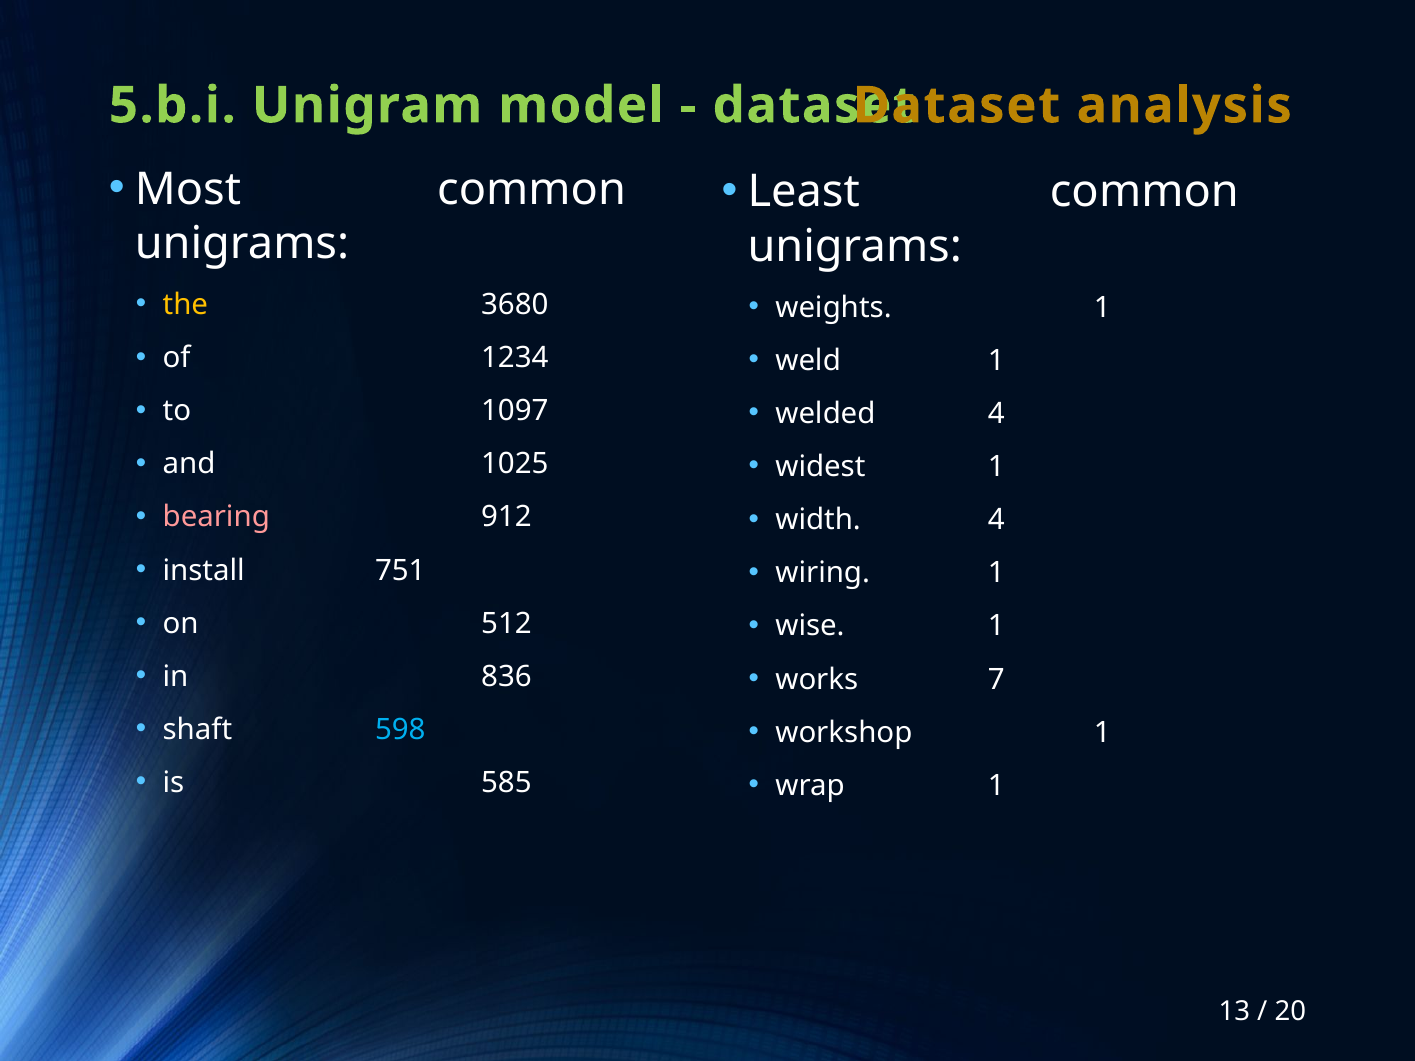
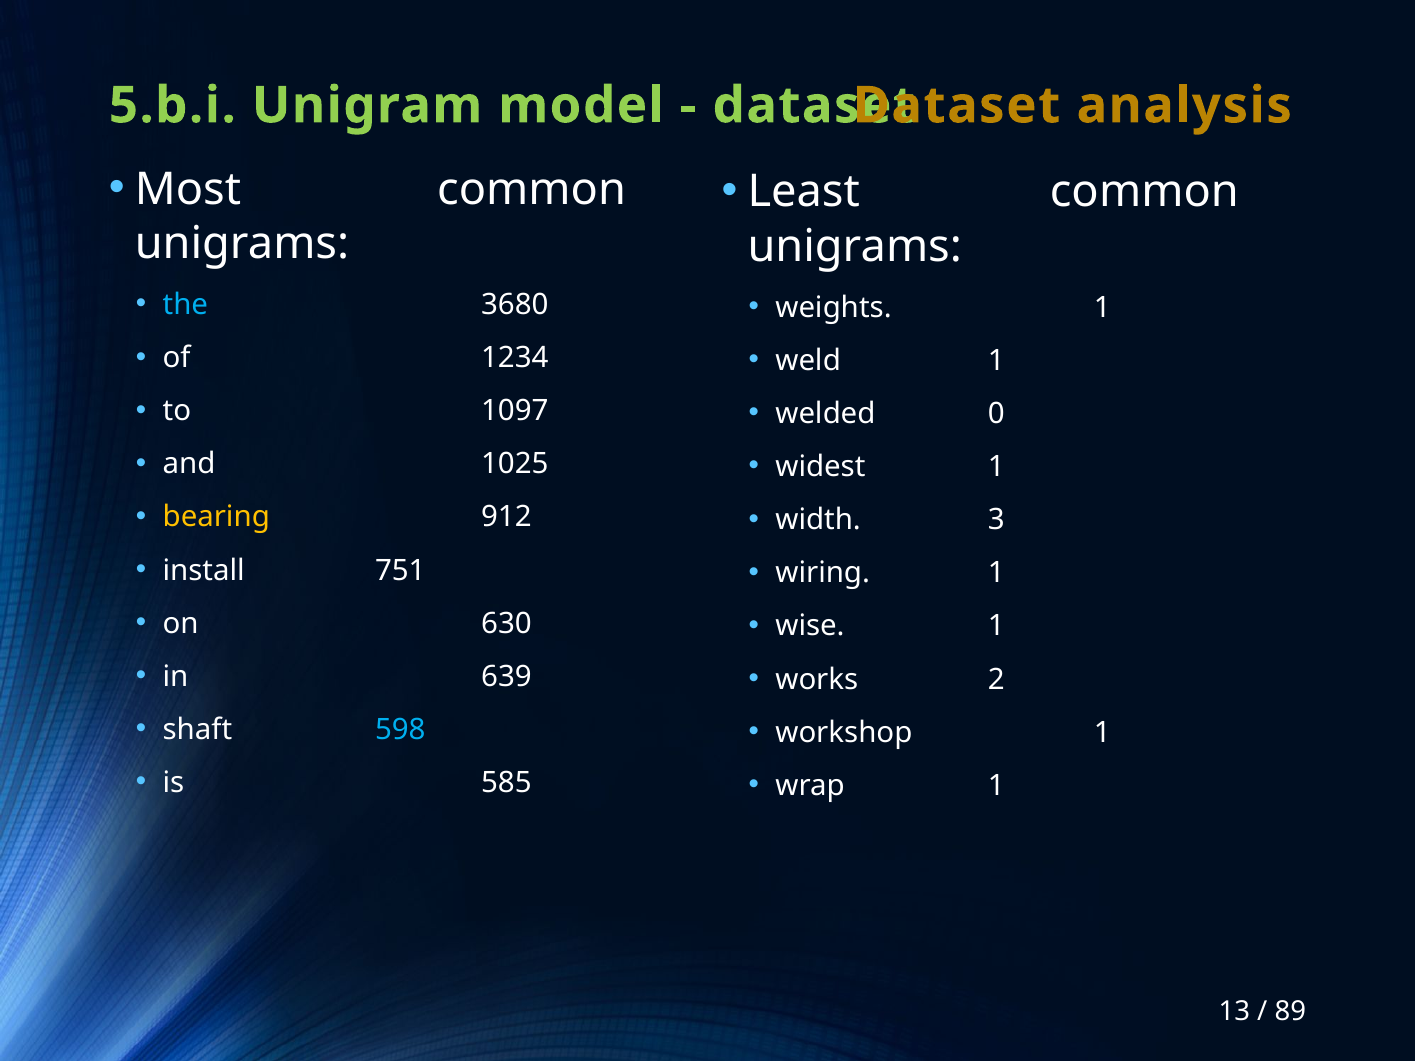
the colour: yellow -> light blue (185, 305)
welded 4: 4 -> 0 (996, 414)
bearing colour: pink -> yellow (216, 517)
width 4: 4 -> 3 (996, 520)
512: 512 -> 630 (506, 624)
836: 836 -> 639 (506, 677)
7: 7 -> 2 (996, 679)
20: 20 -> 89 (1290, 1012)
